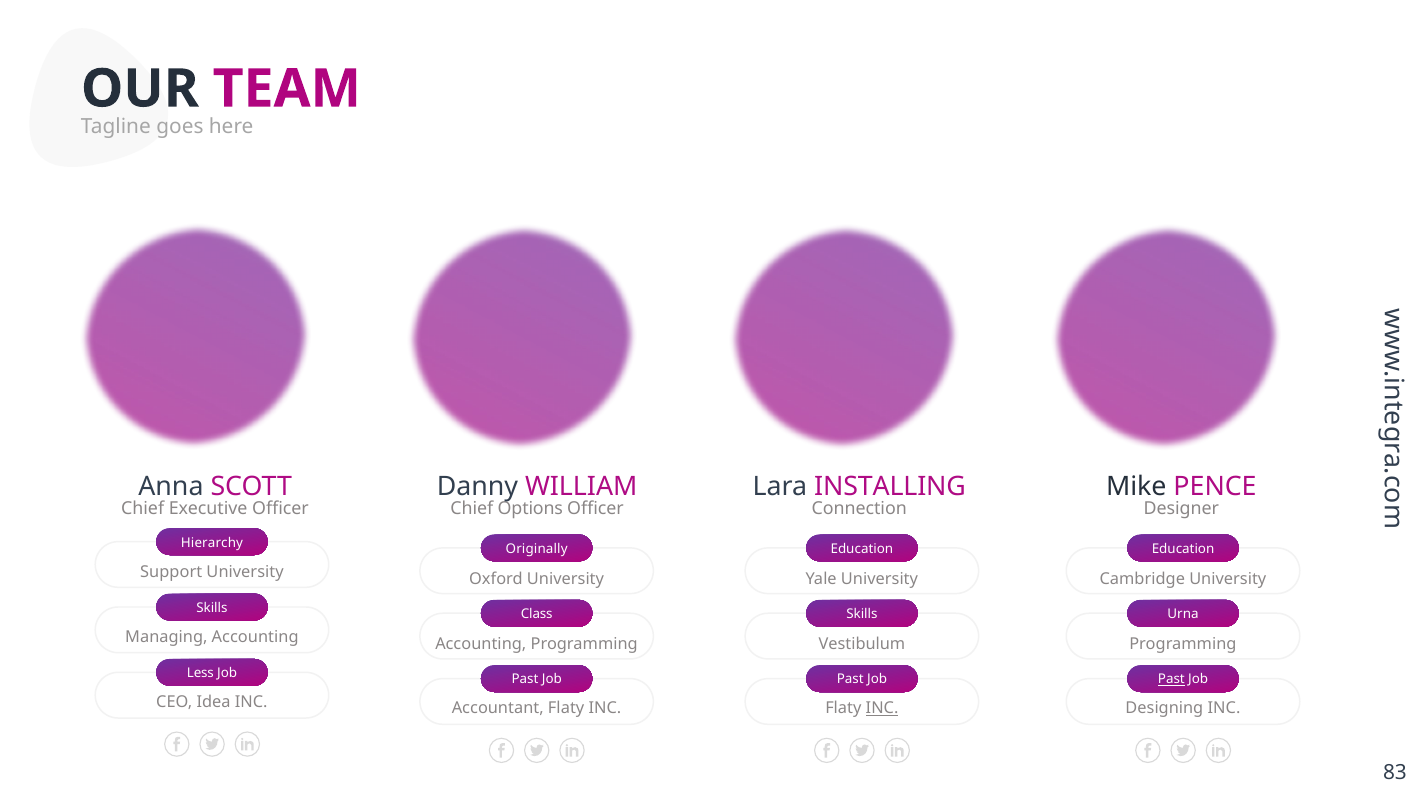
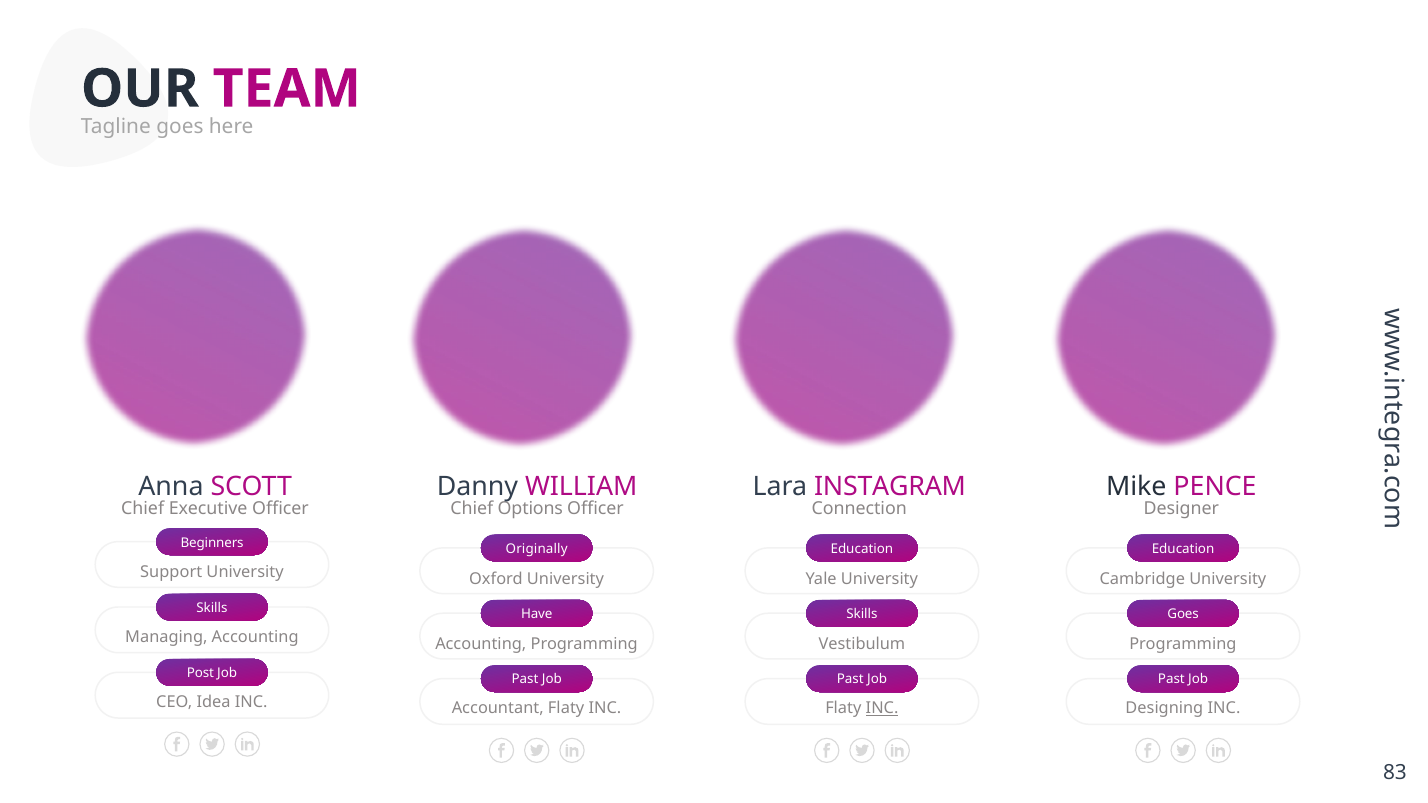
INSTALLING: INSTALLING -> INSTAGRAM (890, 487)
Hierarchy: Hierarchy -> Beginners (212, 543)
Class: Class -> Have (537, 615)
Urna: Urna -> Goes (1183, 615)
Less: Less -> Post (200, 673)
Past underline: present -> none (1171, 679)
